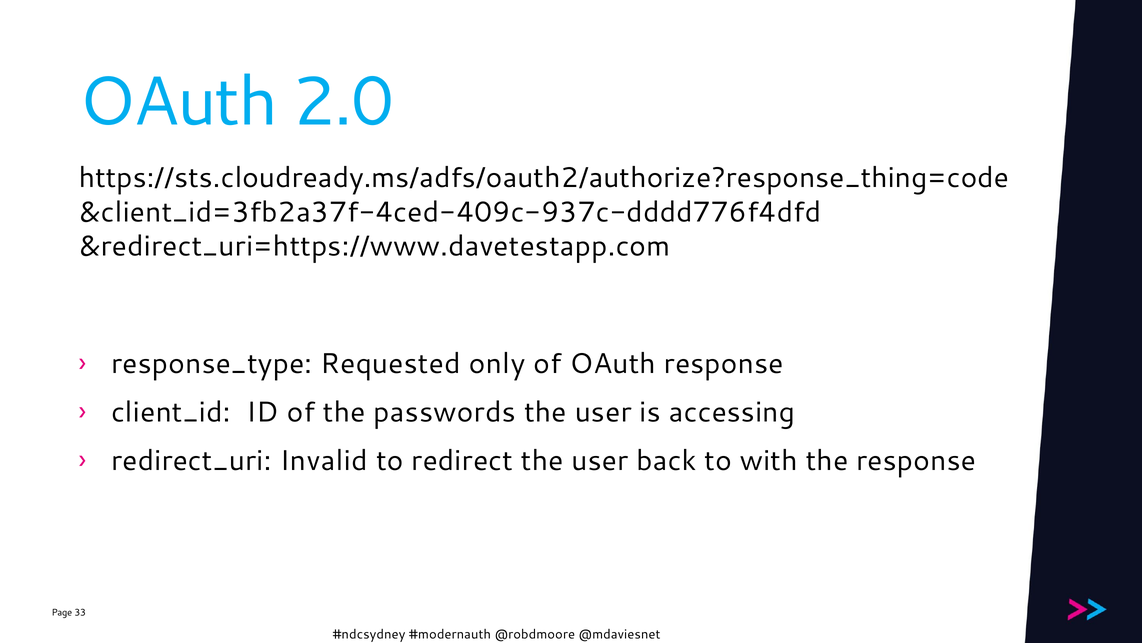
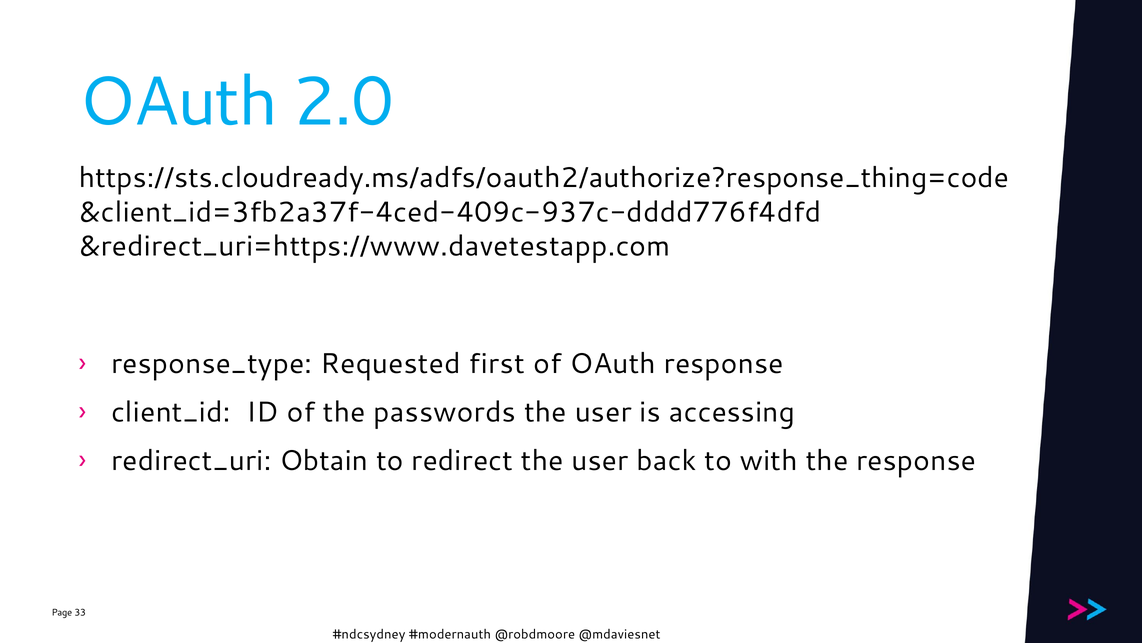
only: only -> first (497, 363)
Invalid: Invalid -> Obtain (324, 461)
